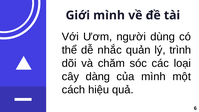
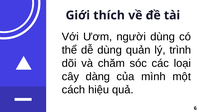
Giới mình: mình -> thích (109, 15)
dễ nhắc: nhắc -> dùng (110, 50)
